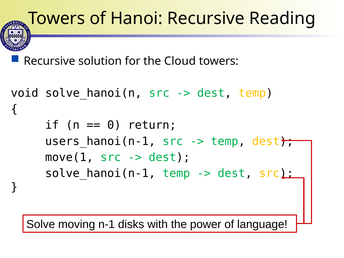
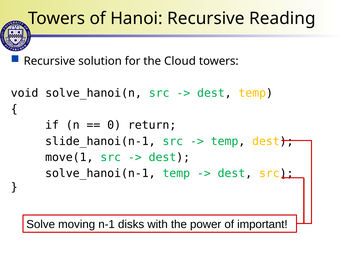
users_hanoi(n-1: users_hanoi(n-1 -> slide_hanoi(n-1 (100, 141)
language: language -> important (262, 224)
